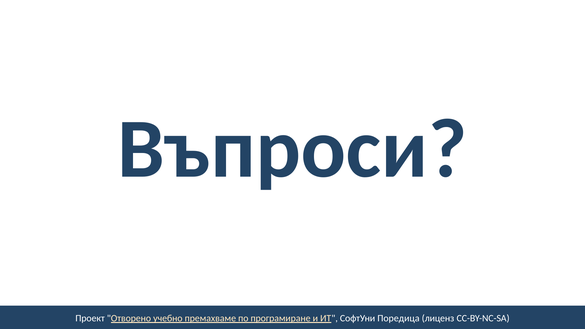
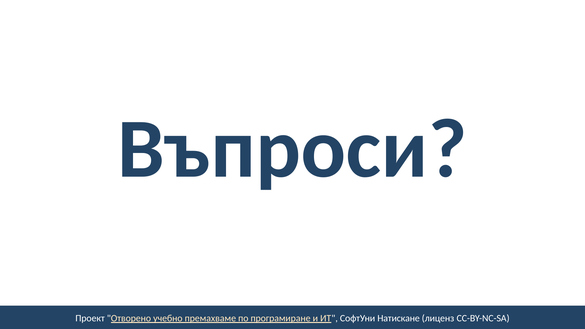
Поредица: Поредица -> Натискане (399, 318)
